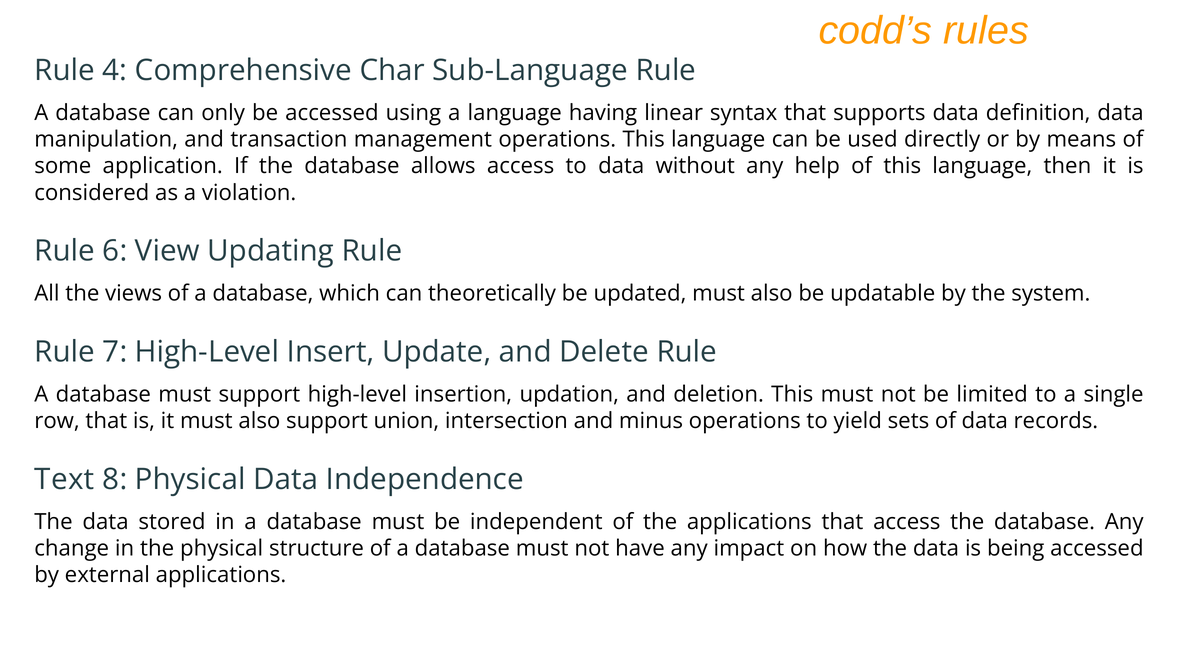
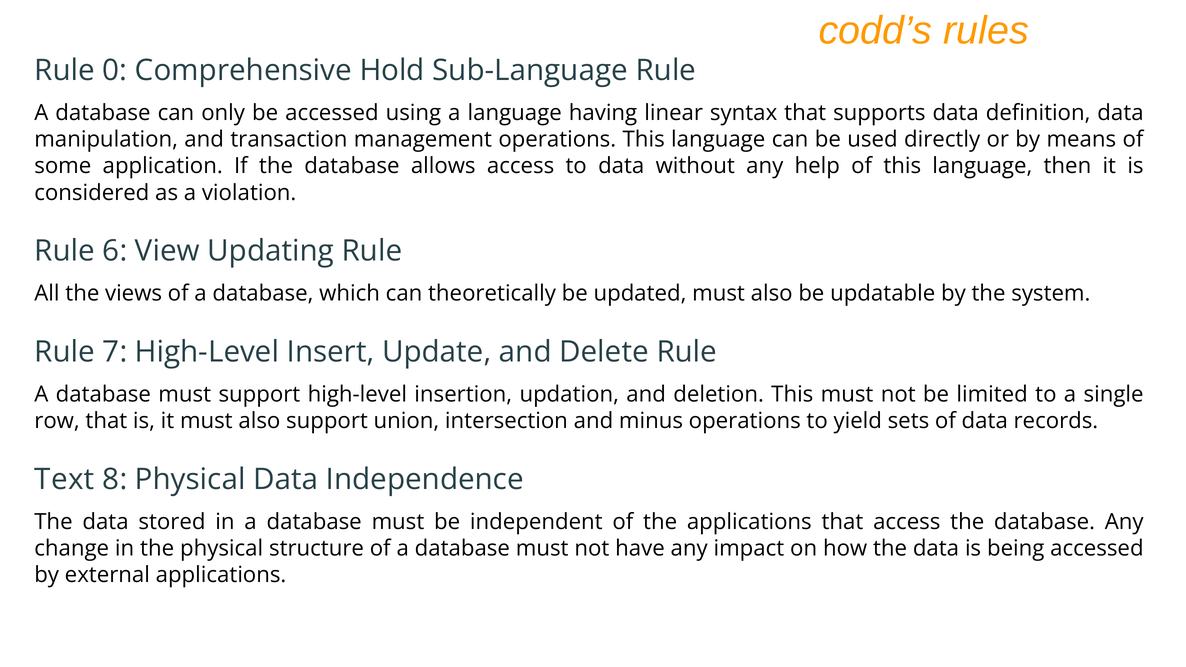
4: 4 -> 0 (115, 70)
Char: Char -> Hold (392, 70)
